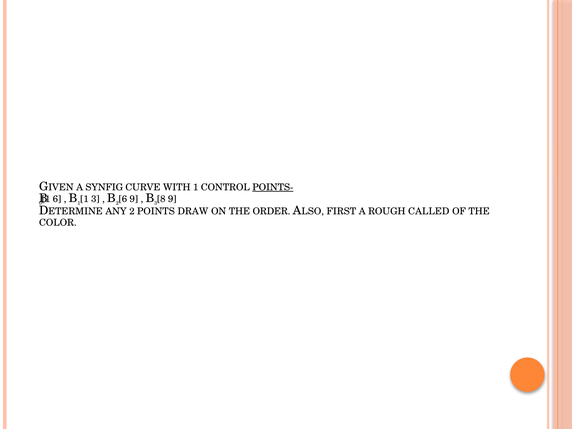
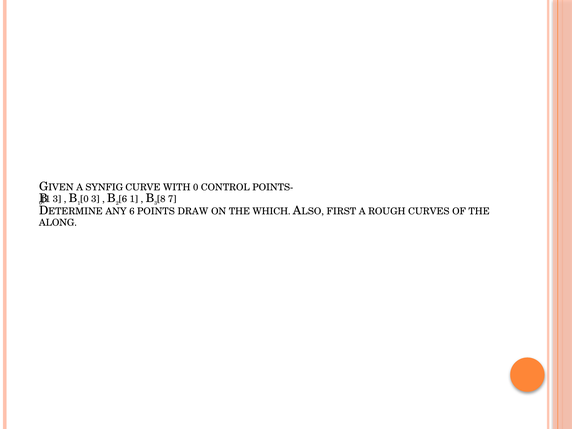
WITH 1: 1 -> 0 (196, 187)
POINTS- underline: present -> none (273, 187)
6: 6 -> 3 (57, 199)
1 1: 1 -> 0 (84, 199)
9: 9 -> 1 (134, 199)
9: 9 -> 7 (172, 199)
ANY 2: 2 -> 6 (132, 211)
ORDER: ORDER -> WHICH (272, 211)
CALLED: CALLED -> CURVES (429, 211)
COLOR: COLOR -> ALONG (58, 223)
